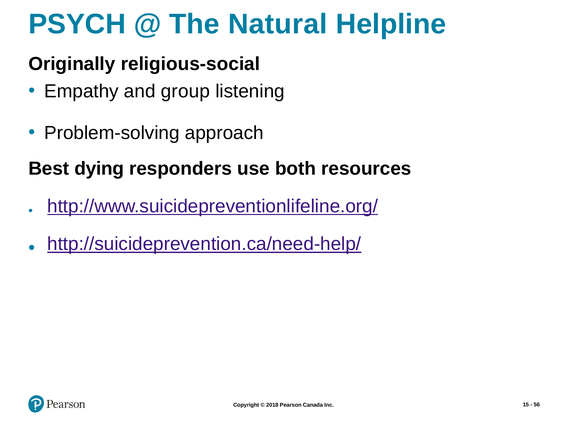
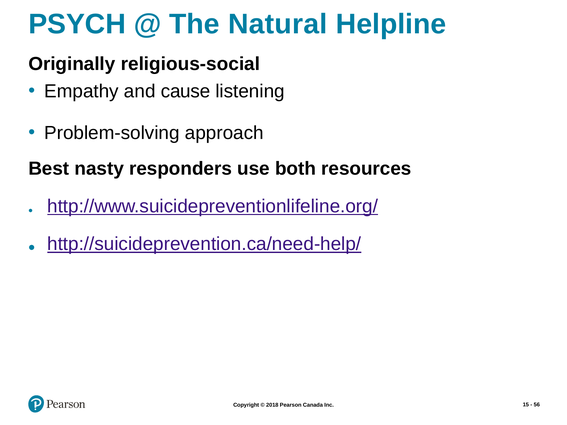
group: group -> cause (186, 91)
dying: dying -> nasty (99, 169)
